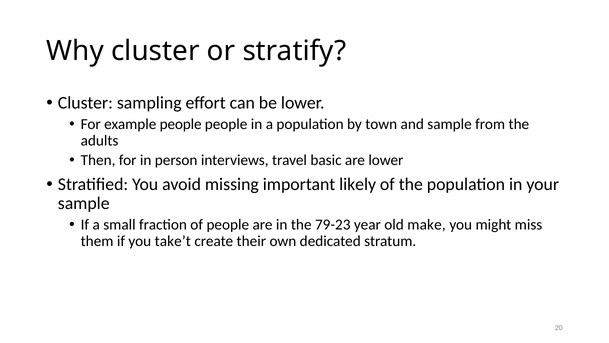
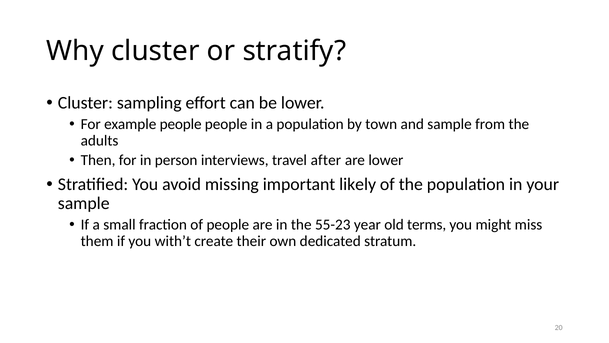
basic: basic -> after (326, 160)
79-23: 79-23 -> 55-23 (333, 224)
make: make -> terms (427, 224)
take’t: take’t -> with’t (173, 241)
